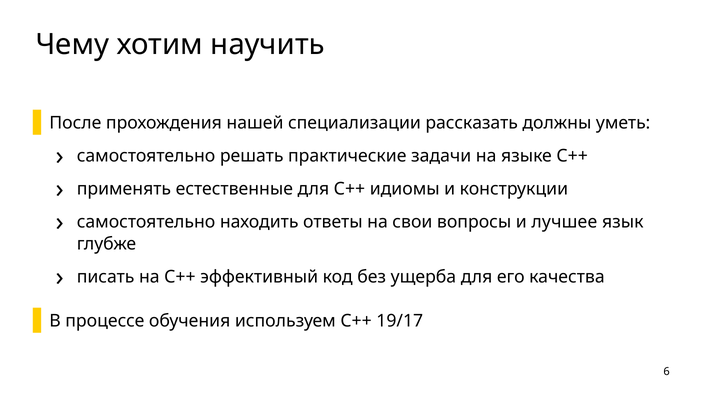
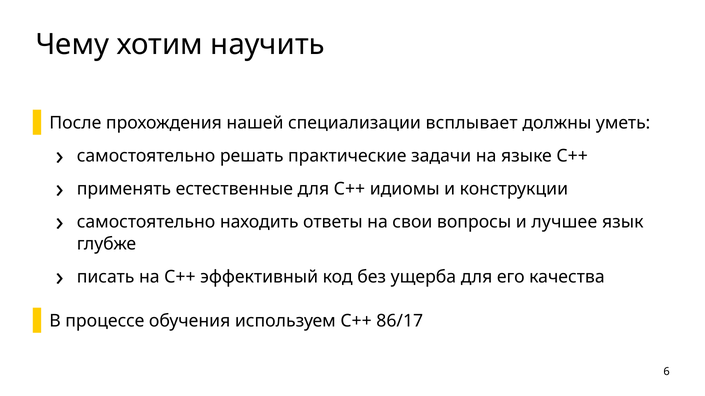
рассказать: рассказать -> всплывает (472, 123)
19/17: 19/17 -> 86/17 (400, 321)
